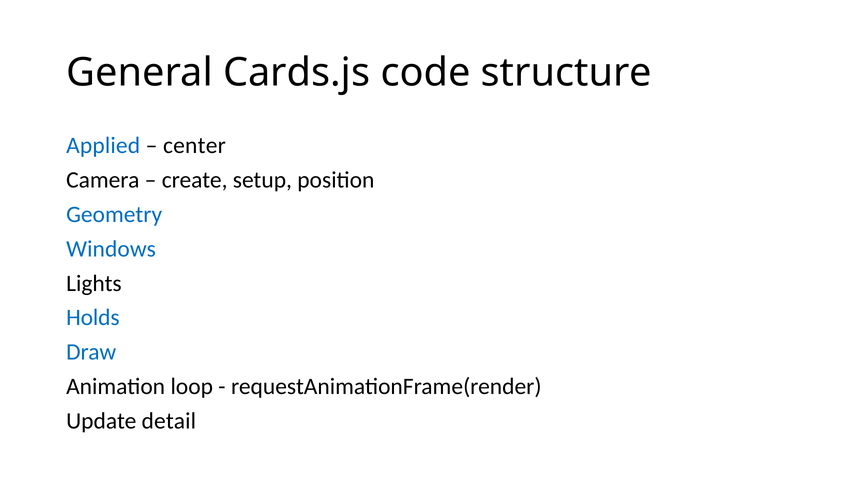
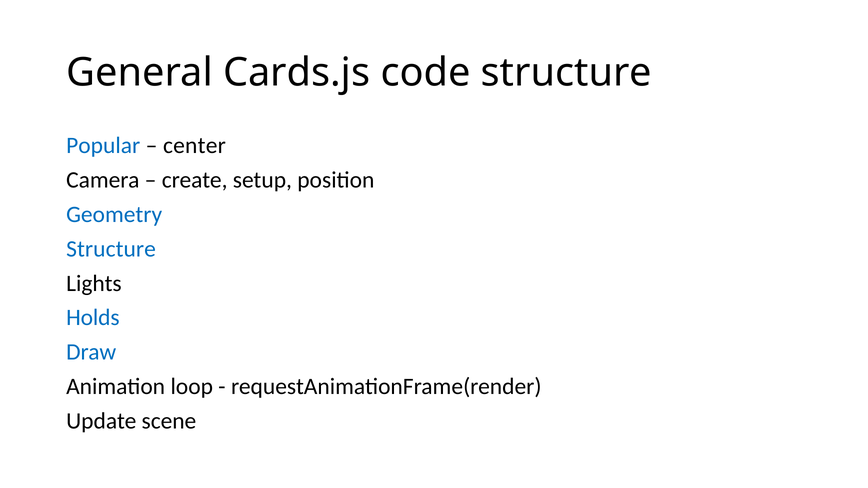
Applied: Applied -> Popular (103, 146)
Windows: Windows -> Structure (111, 249)
detail: detail -> scene (169, 421)
